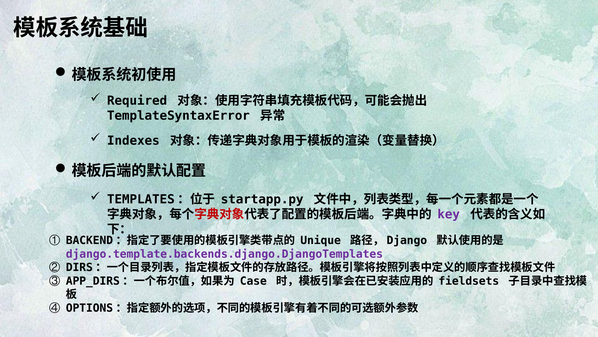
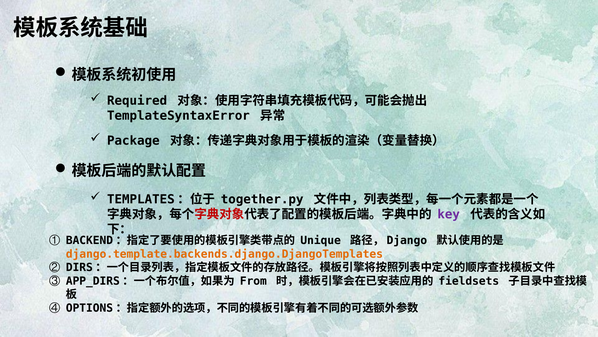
Indexes: Indexes -> Package (133, 140)
startapp.py: startapp.py -> together.py (262, 199)
django.template.backends.django.DjangoTemplates colour: purple -> orange (224, 254)
Case: Case -> From (253, 281)
